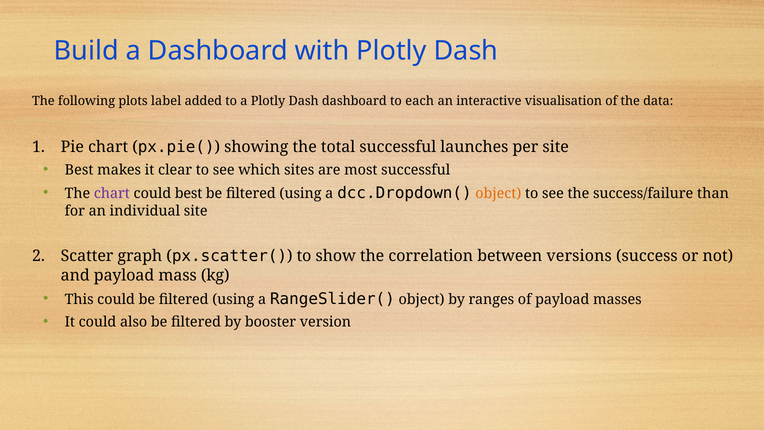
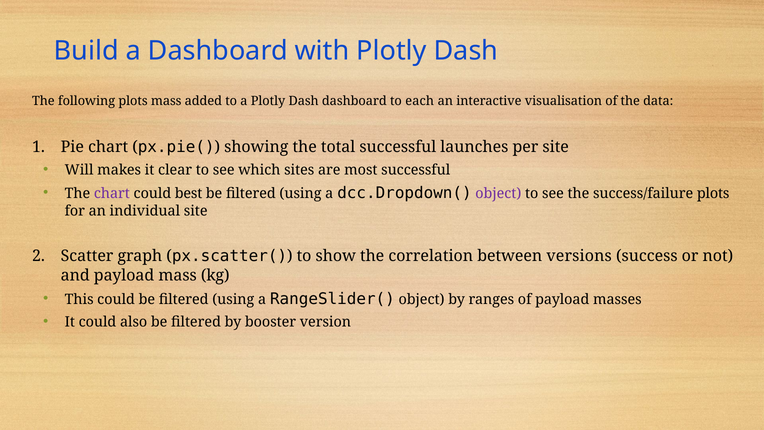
plots label: label -> mass (166, 101)
Best: Best -> Will (79, 170)
object colour: orange -> purple (498, 193)
success/failure than: than -> plots (713, 193)
